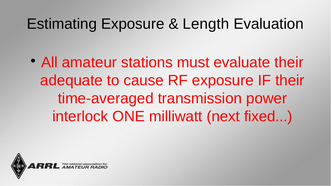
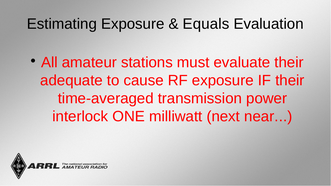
Length: Length -> Equals (206, 24)
fixed: fixed -> near (268, 117)
